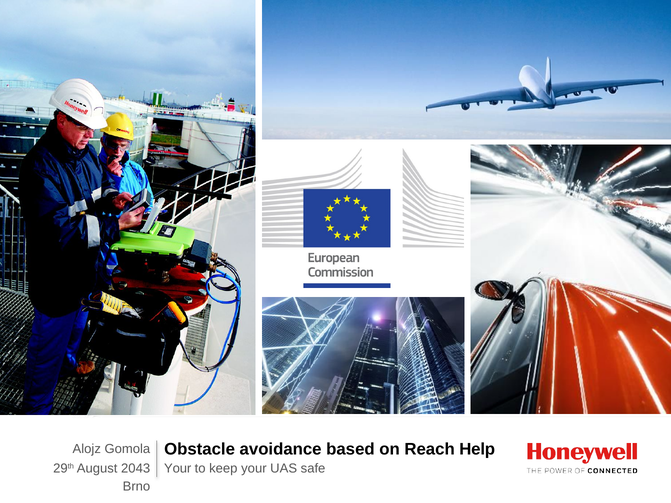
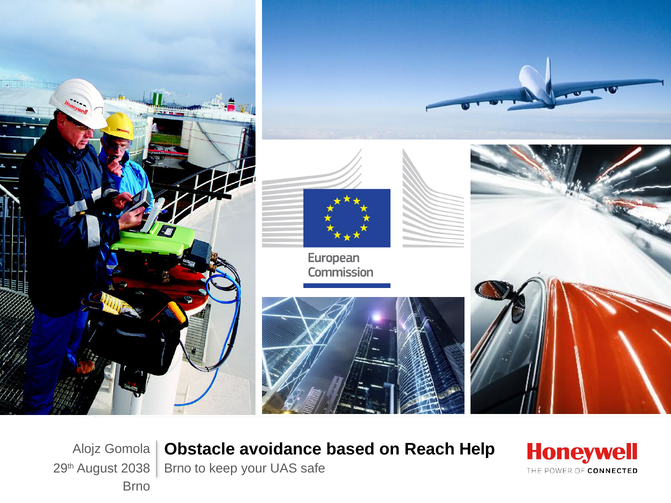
2043: 2043 -> 2038 (136, 468)
Your: Your -> Brno (178, 469)
